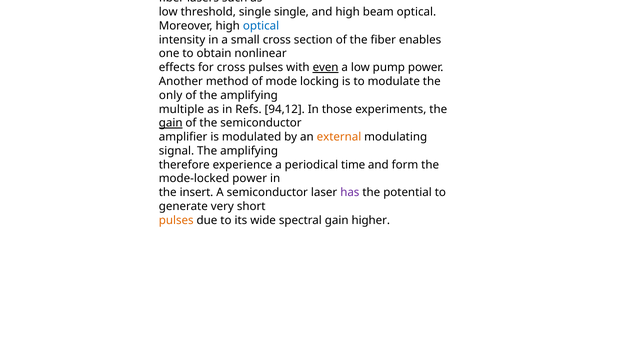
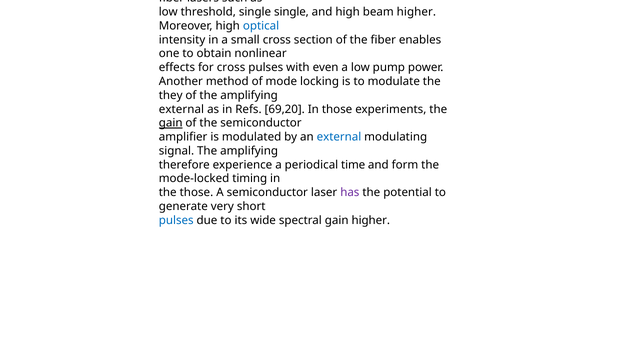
beam optical: optical -> higher (416, 12)
even underline: present -> none (326, 68)
only: only -> they (171, 95)
multiple: multiple -> external (181, 109)
94,12: 94,12 -> 69,20 (285, 109)
external colour: orange -> blue (339, 137)
mode-locked power: power -> timing (250, 179)
the insert: insert -> those (196, 193)
pulses colour: orange -> blue (176, 220)
